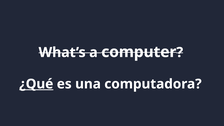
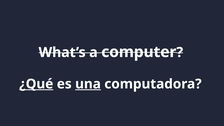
una underline: none -> present (88, 84)
